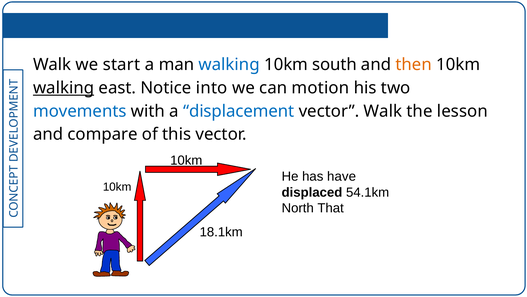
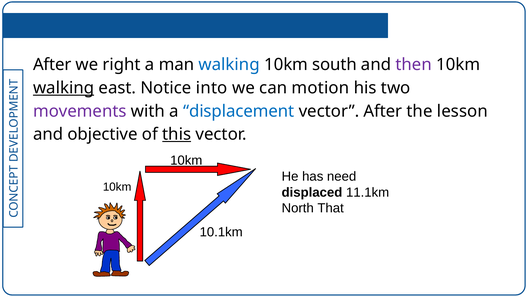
Walk: Walk -> After (52, 65)
start: start -> right (122, 65)
then colour: orange -> purple (414, 65)
movements colour: blue -> purple (80, 111)
vector Walk: Walk -> After (383, 111)
compare: compare -> objective (103, 134)
this underline: none -> present (177, 134)
have: have -> need (342, 176)
54.1km: 54.1km -> 11.1km (368, 192)
18.1km: 18.1km -> 10.1km (221, 232)
